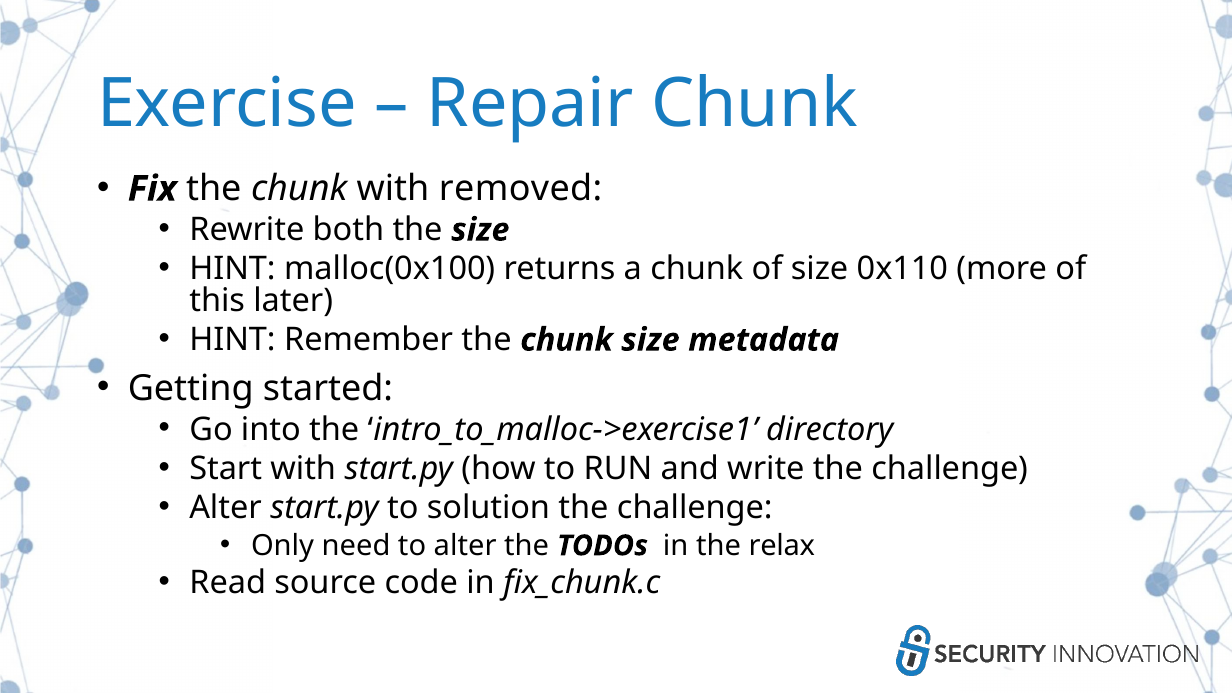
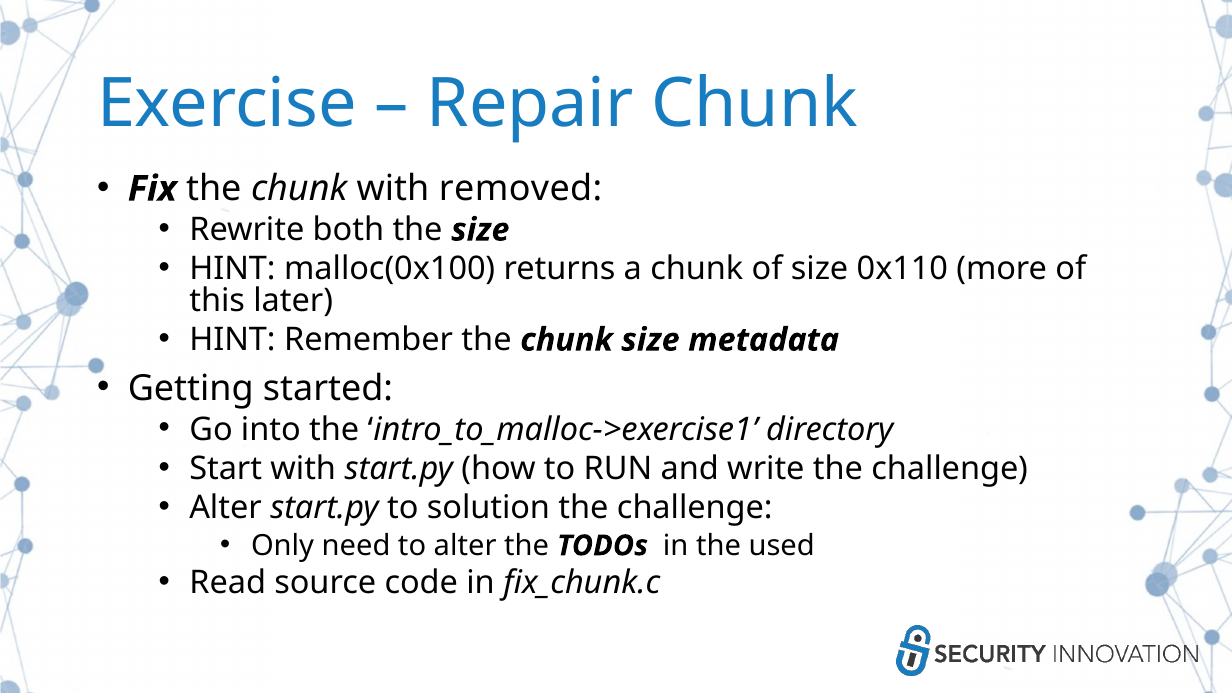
relax: relax -> used (782, 546)
